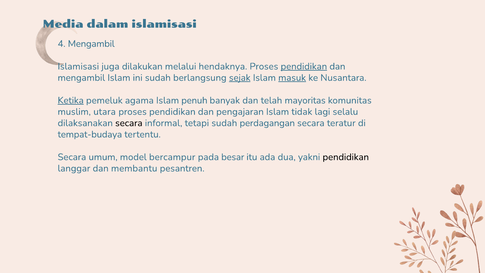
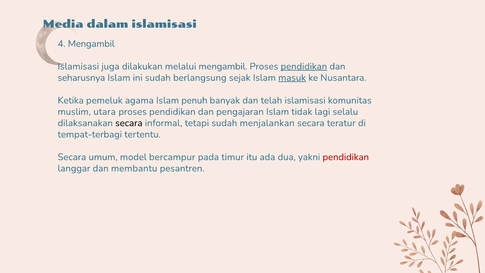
melalui hendaknya: hendaknya -> mengambil (223, 66)
mengambil: mengambil -> seharusnya (81, 78)
sejak underline: present -> none (240, 78)
Ketika underline: present -> none (71, 100)
telah mayoritas: mayoritas -> islamisasi (305, 100)
perdagangan: perdagangan -> menjalankan (267, 123)
tempat-budaya: tempat-budaya -> tempat-terbagi (90, 134)
besar: besar -> timur (233, 157)
pendidikan colour: black -> red (346, 157)
